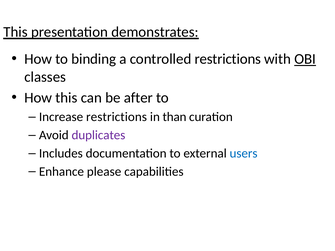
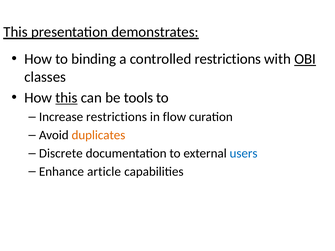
this underline: none -> present (66, 98)
after: after -> tools (138, 98)
than: than -> flow (174, 117)
duplicates colour: purple -> orange (98, 135)
Includes: Includes -> Discrete (61, 154)
please: please -> article (104, 172)
